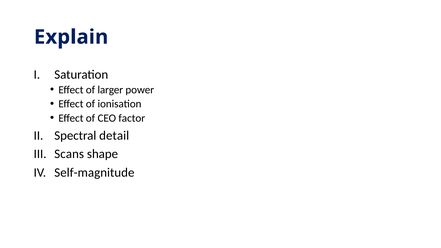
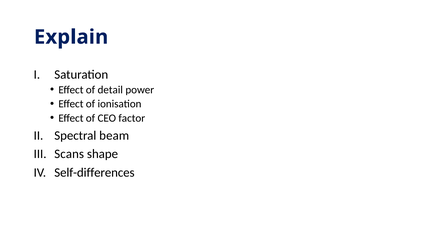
larger: larger -> detail (110, 90)
detail: detail -> beam (114, 136)
Self-magnitude: Self-magnitude -> Self-differences (94, 173)
